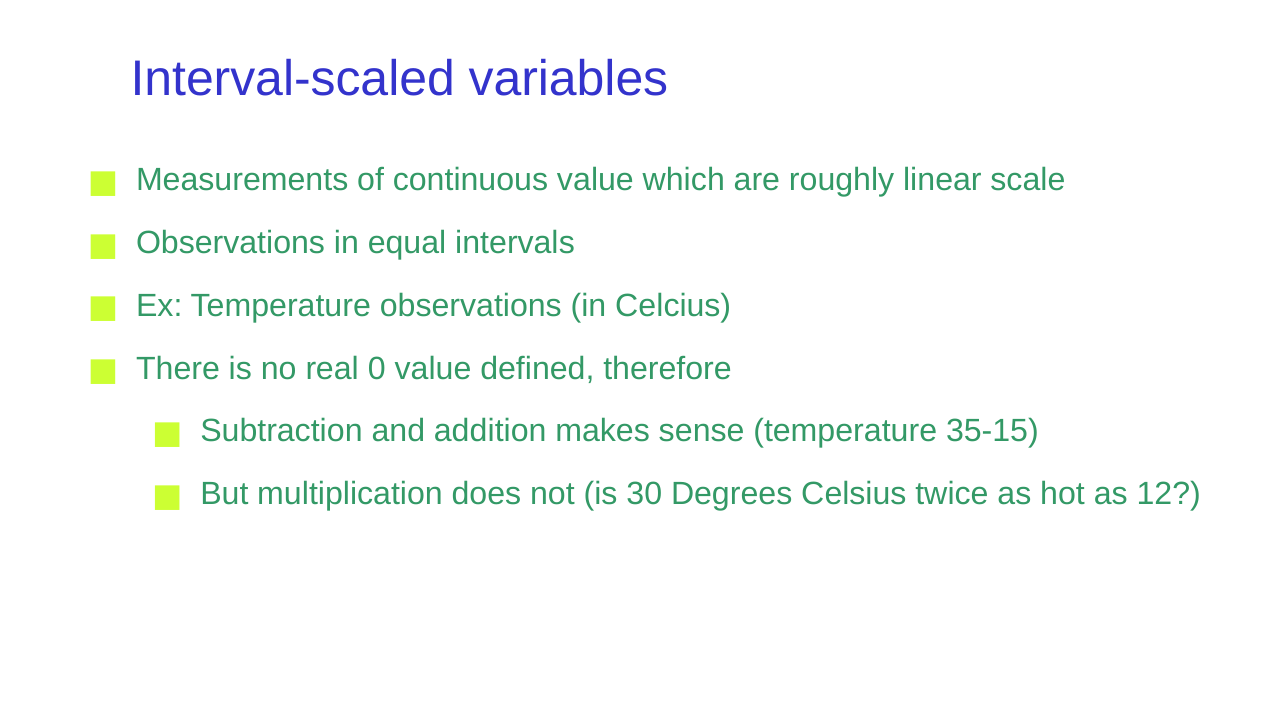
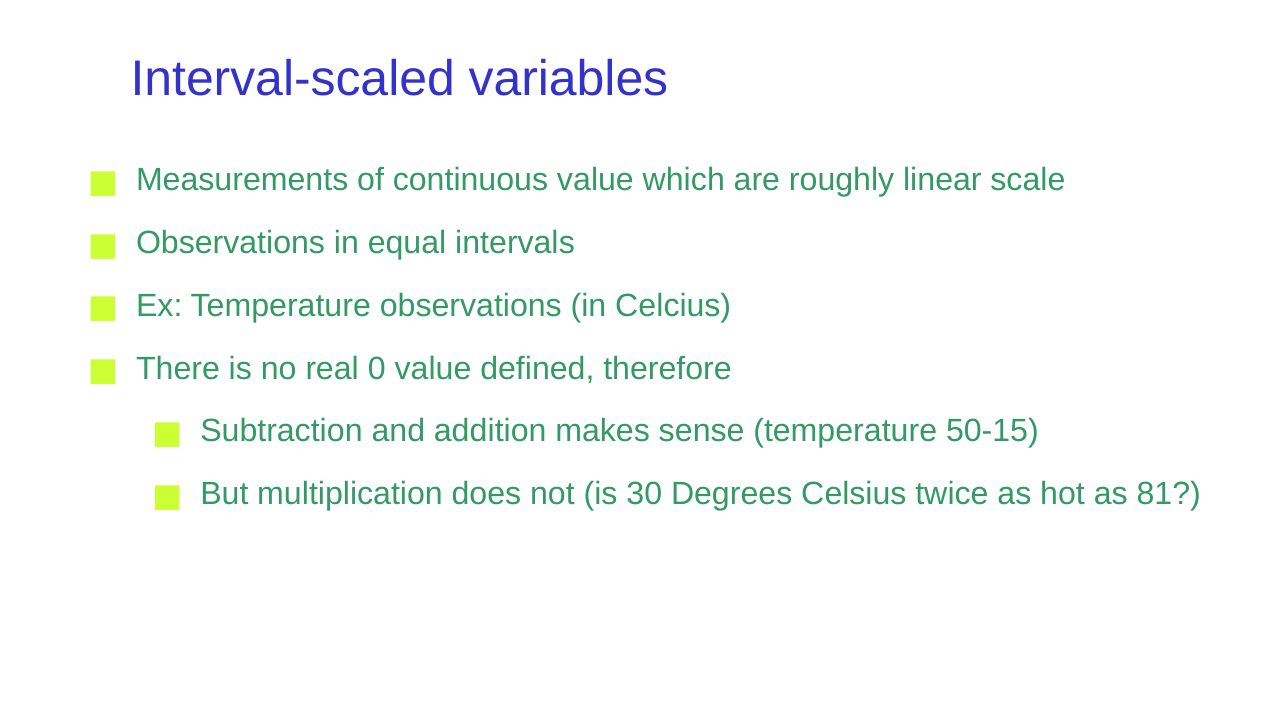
35-15: 35-15 -> 50-15 (992, 431)
12: 12 -> 81 (1169, 494)
